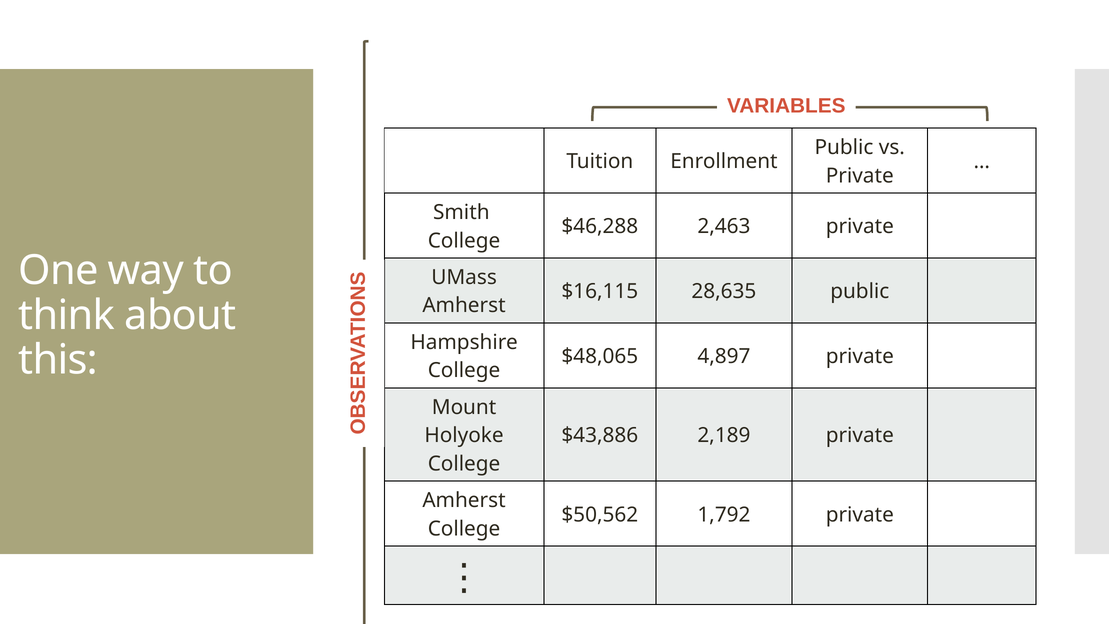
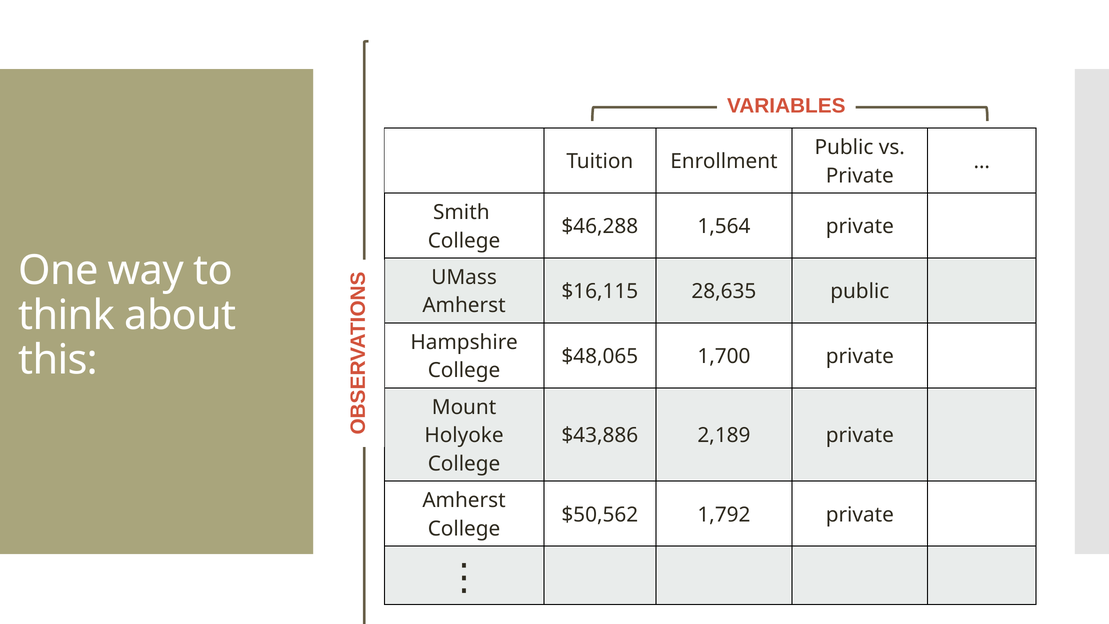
2,463: 2,463 -> 1,564 (724, 226)
4,897: 4,897 -> 1,700 (724, 356)
